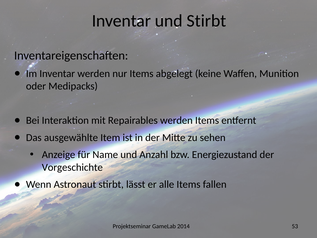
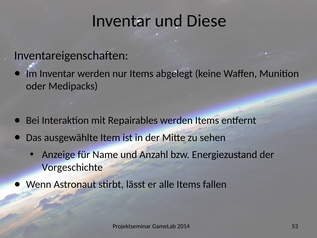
und Stirbt: Stirbt -> Diese (206, 21)
